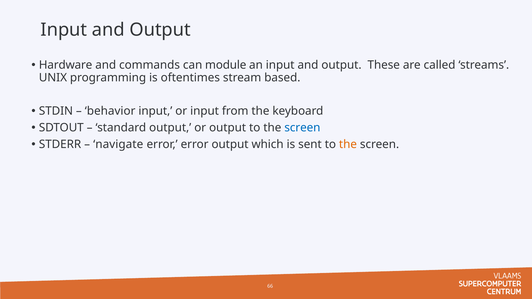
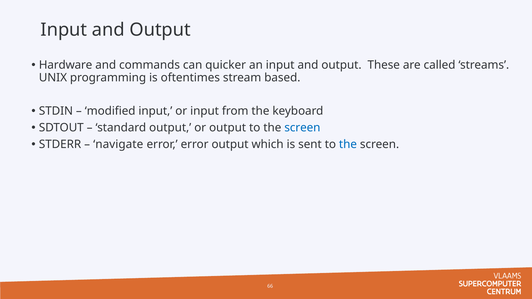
module: module -> quicker (226, 65)
behavior: behavior -> modified (110, 111)
the colour: orange -> blue (348, 145)
